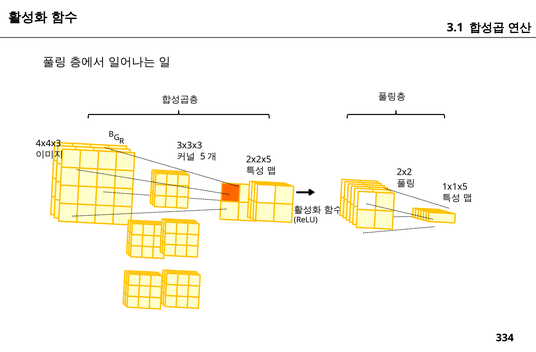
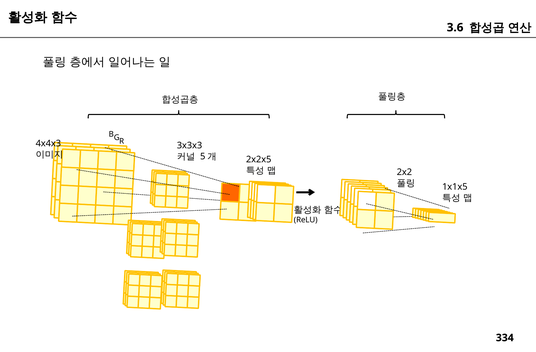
3.1: 3.1 -> 3.6 (455, 27)
